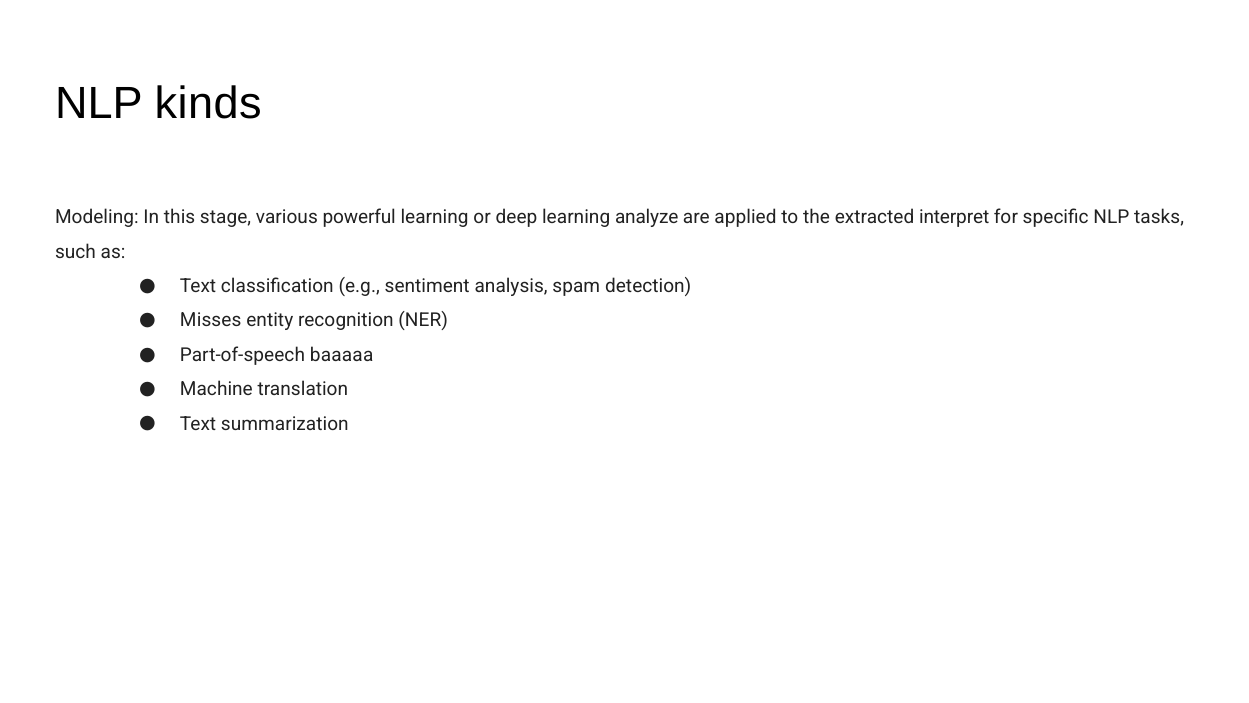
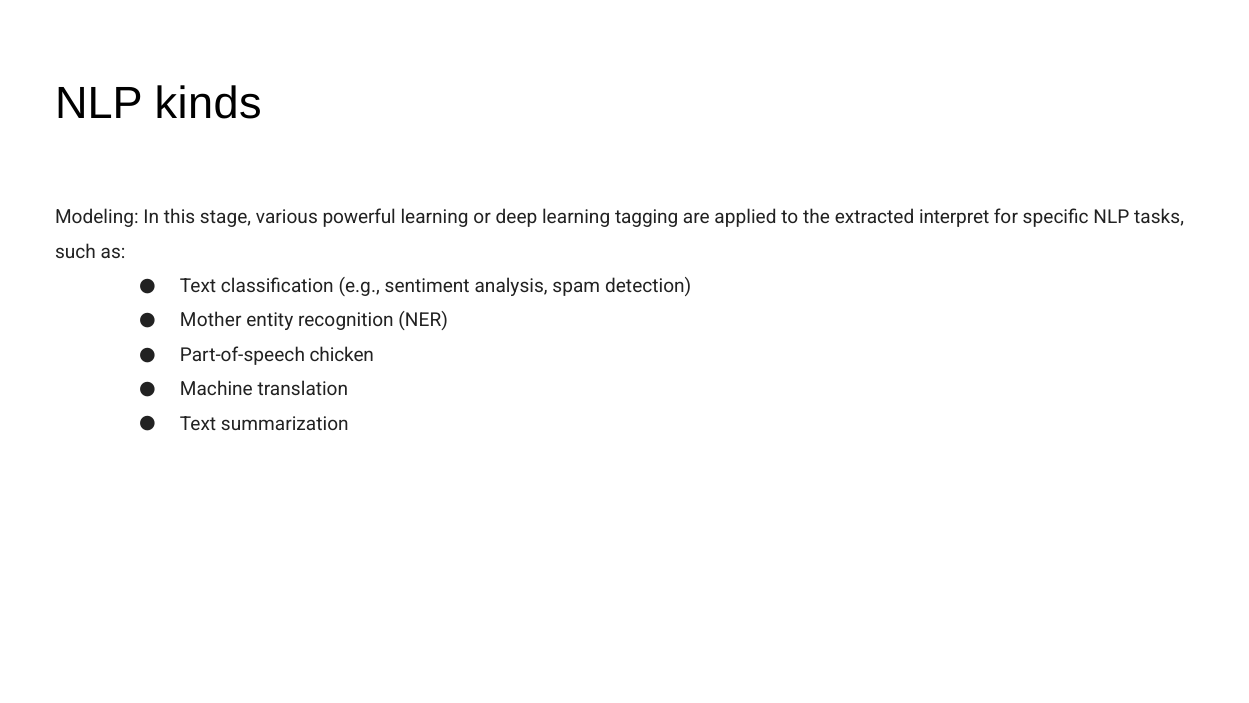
analyze: analyze -> tagging (647, 217)
Misses: Misses -> Mother (211, 320)
baaaaa: baaaaa -> chicken (342, 355)
